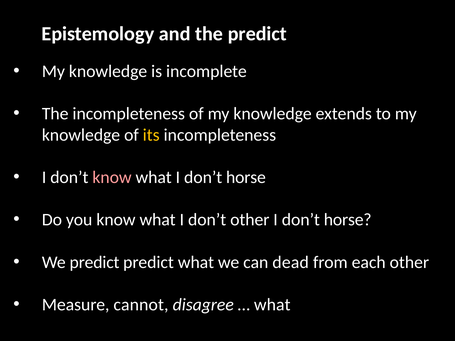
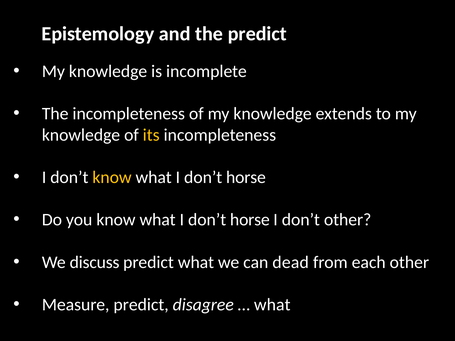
know colour: pink -> yellow (112, 177)
other: other -> horse (250, 220)
horse: horse -> other (348, 220)
We predict: predict -> discuss (95, 262)
Measure cannot: cannot -> predict (141, 305)
